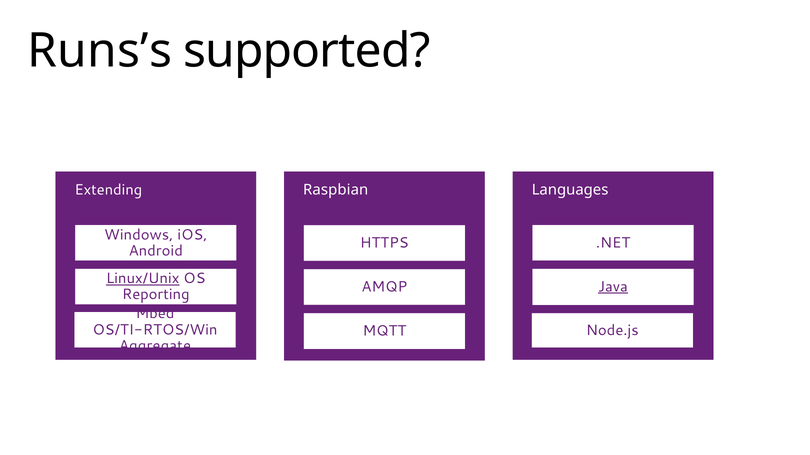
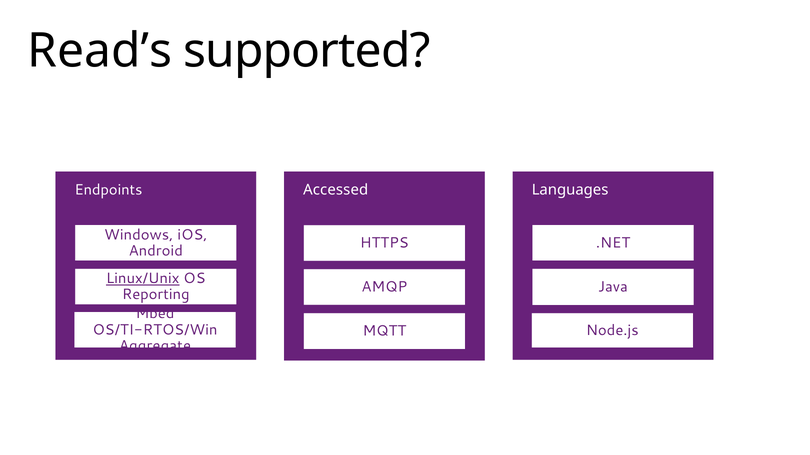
Runs’s: Runs’s -> Read’s (100, 51)
Extending: Extending -> Endpoints (108, 190)
Raspbian: Raspbian -> Accessed (336, 190)
Java underline: present -> none (613, 287)
